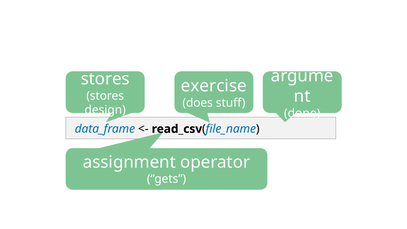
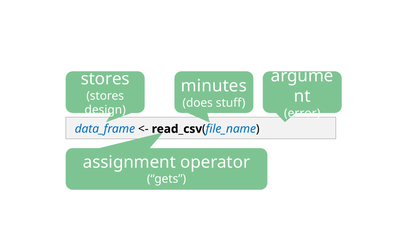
exercise: exercise -> minutes (214, 86)
done: done -> error (302, 113)
